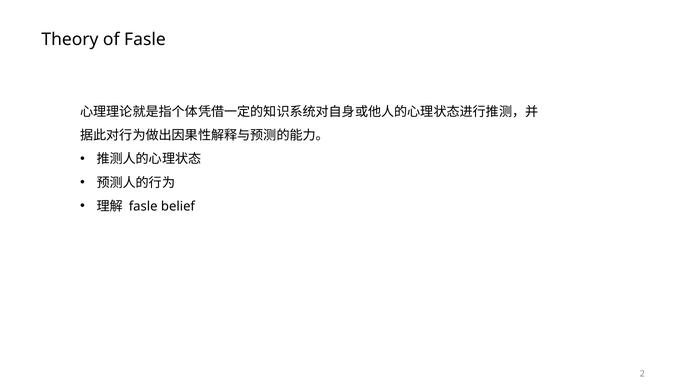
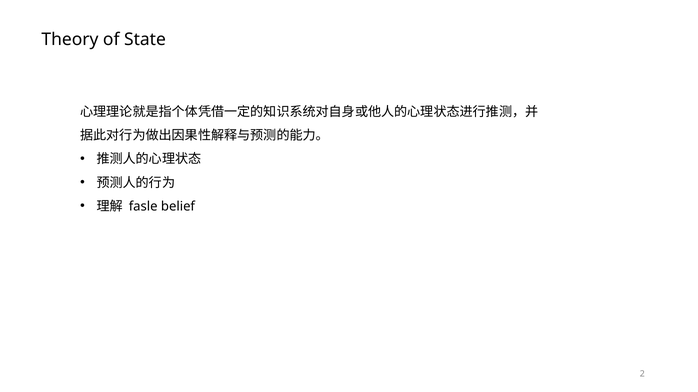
of Fasle: Fasle -> State (145, 40)
